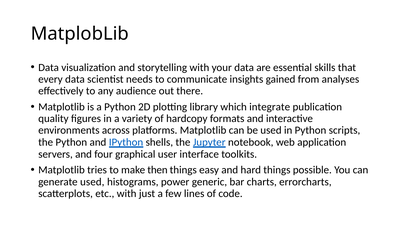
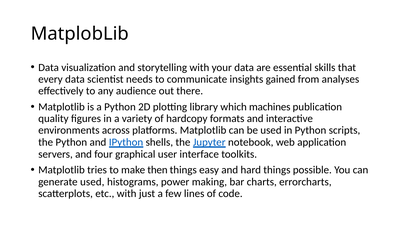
integrate: integrate -> machines (270, 107)
generic: generic -> making (209, 182)
